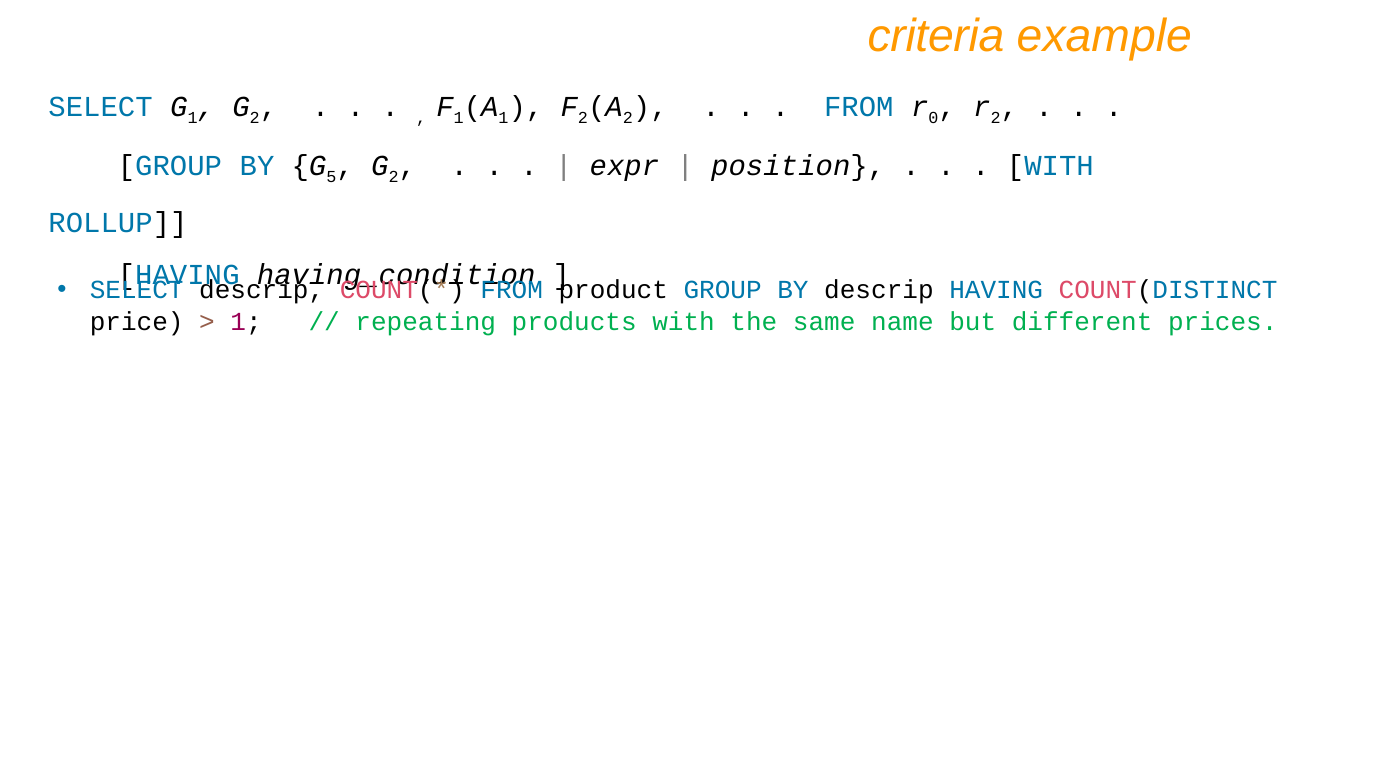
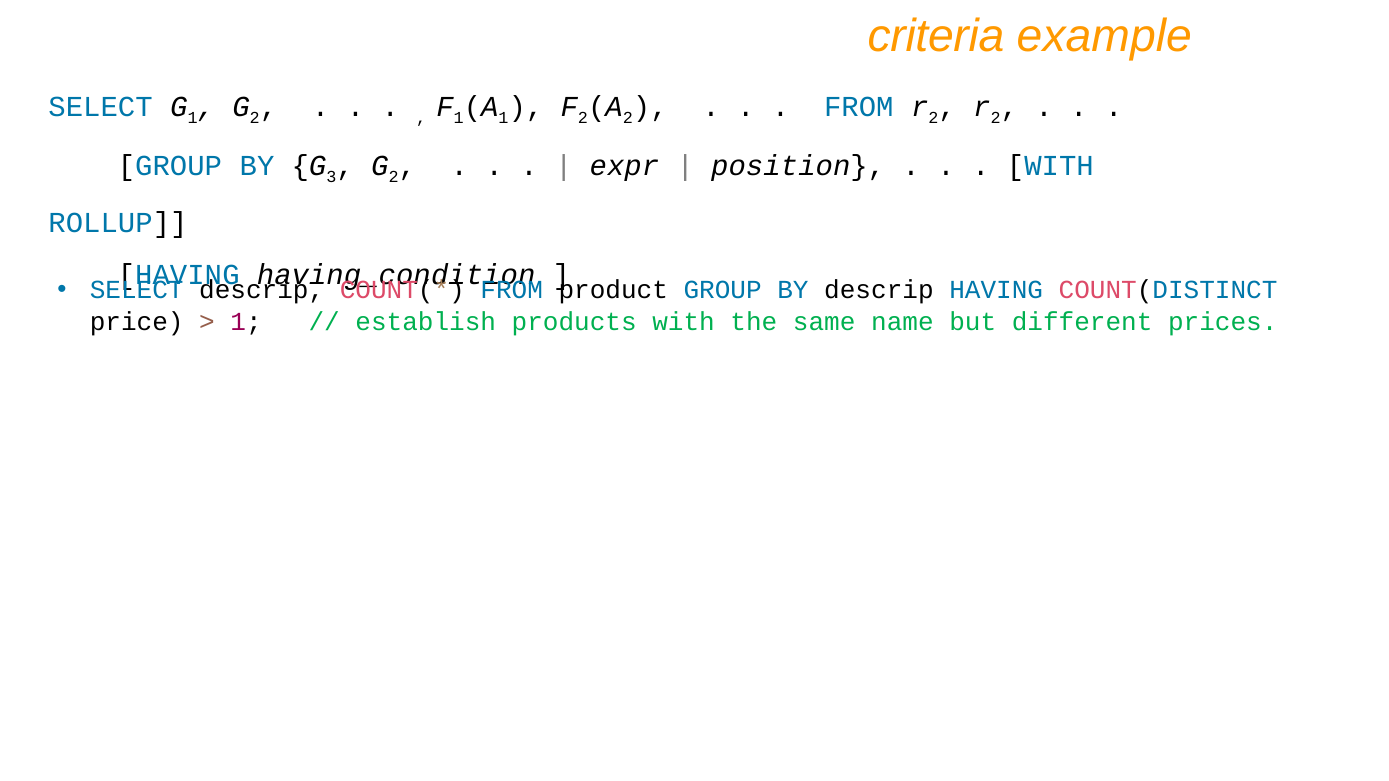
0: 0 -> 2 (933, 118)
5: 5 -> 3 (331, 177)
repeating: repeating -> establish (426, 322)
